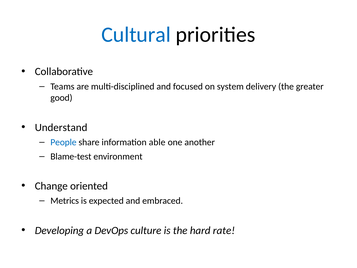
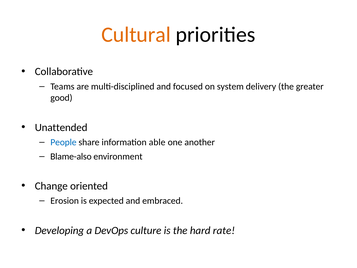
Cultural colour: blue -> orange (136, 35)
Understand: Understand -> Unattended (61, 127)
Blame-test: Blame-test -> Blame-also (71, 156)
Metrics: Metrics -> Erosion (65, 201)
